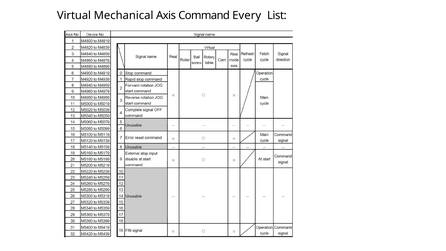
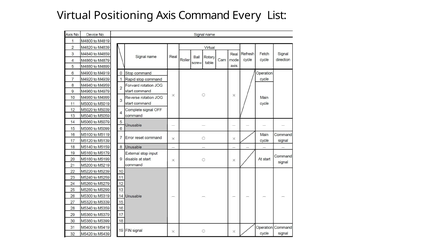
Mechanical: Mechanical -> Positioning (124, 15)
